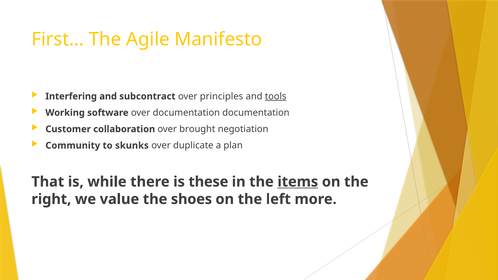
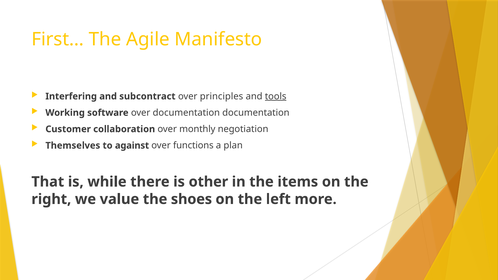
brought: brought -> monthly (197, 129)
Community: Community -> Themselves (73, 146)
skunks: skunks -> against (132, 146)
duplicate: duplicate -> functions (193, 146)
these: these -> other (208, 182)
items underline: present -> none (298, 182)
